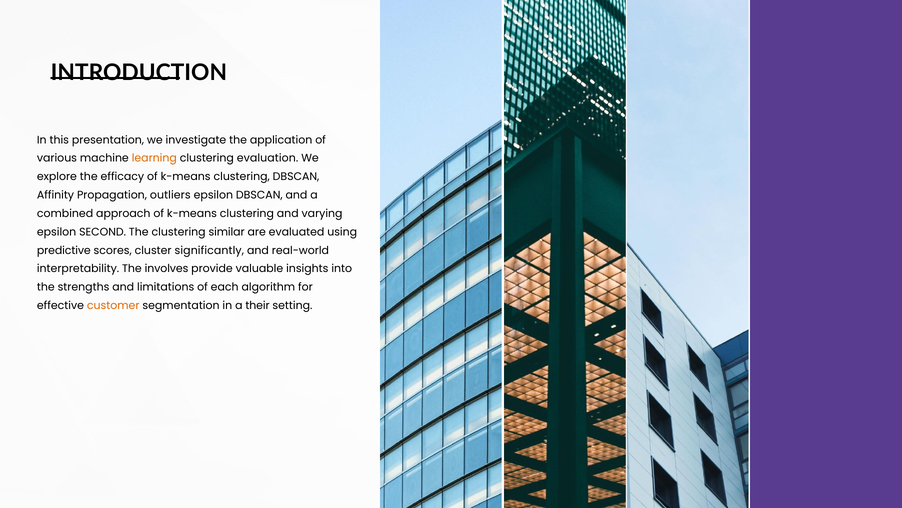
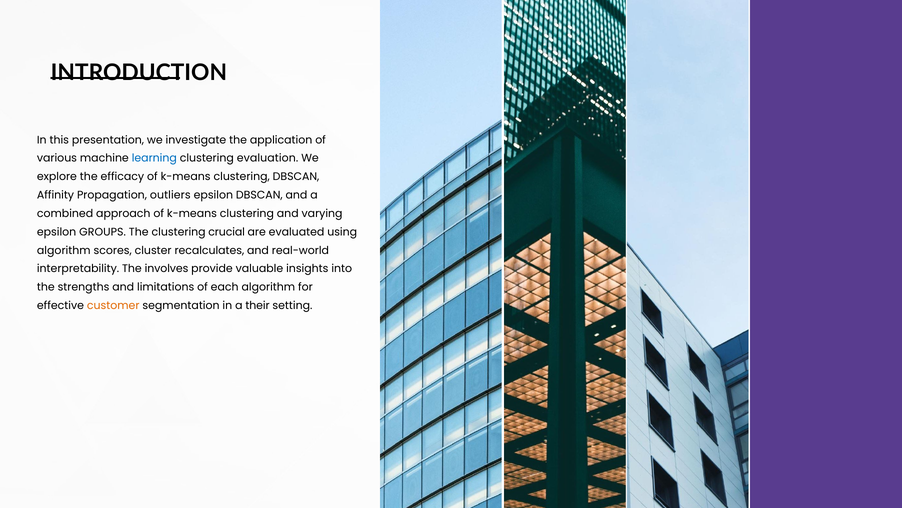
learning colour: orange -> blue (154, 158)
SECOND: SECOND -> GROUPS (103, 232)
similar: similar -> crucial (227, 232)
predictive: predictive -> algorithm (64, 250)
significantly: significantly -> recalculates (209, 250)
